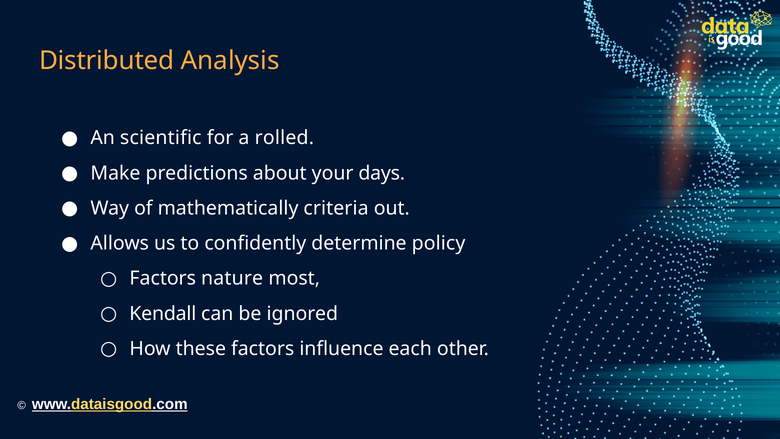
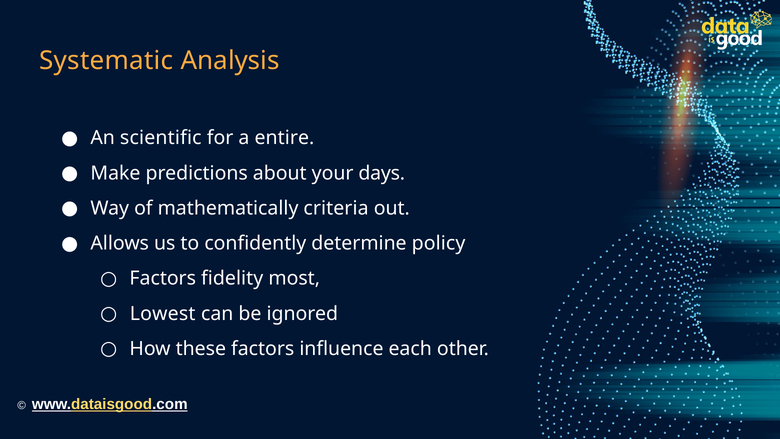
Distributed: Distributed -> Systematic (106, 61)
rolled: rolled -> entire (284, 138)
nature: nature -> fidelity (232, 278)
Kendall: Kendall -> Lowest (163, 313)
